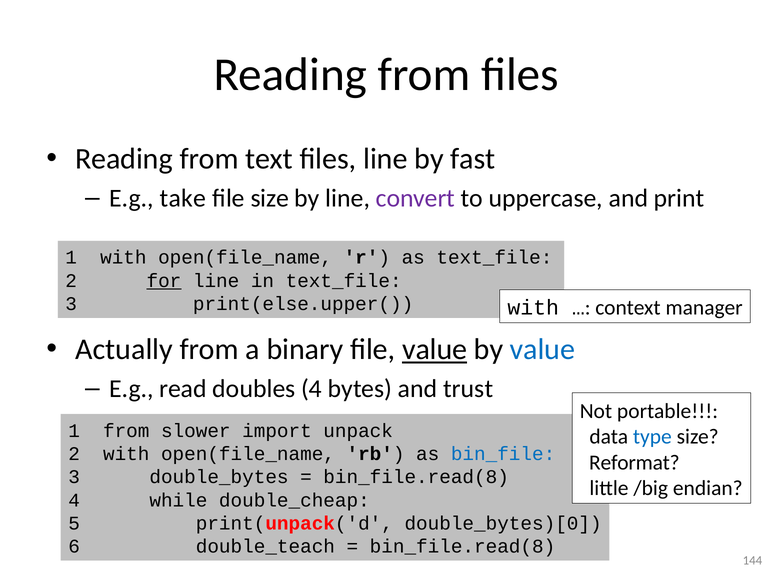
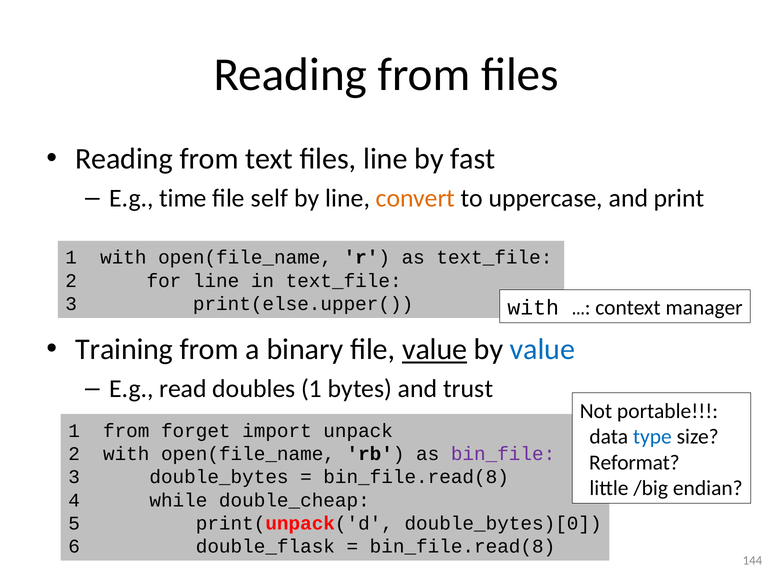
take: take -> time (183, 199)
file size: size -> self (270, 199)
convert colour: purple -> orange (415, 199)
for underline: present -> none (164, 281)
Actually: Actually -> Training (124, 350)
doubles 4: 4 -> 1 (312, 389)
slower: slower -> forget (196, 431)
bin_file colour: blue -> purple (503, 454)
double_teach: double_teach -> double_flask (265, 547)
